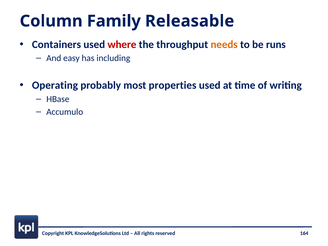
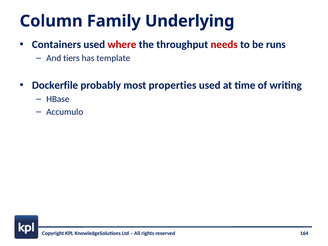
Releasable: Releasable -> Underlying (190, 21)
needs colour: orange -> red (224, 45)
easy: easy -> tiers (71, 58)
including: including -> template (113, 58)
Operating: Operating -> Dockerfile (55, 85)
